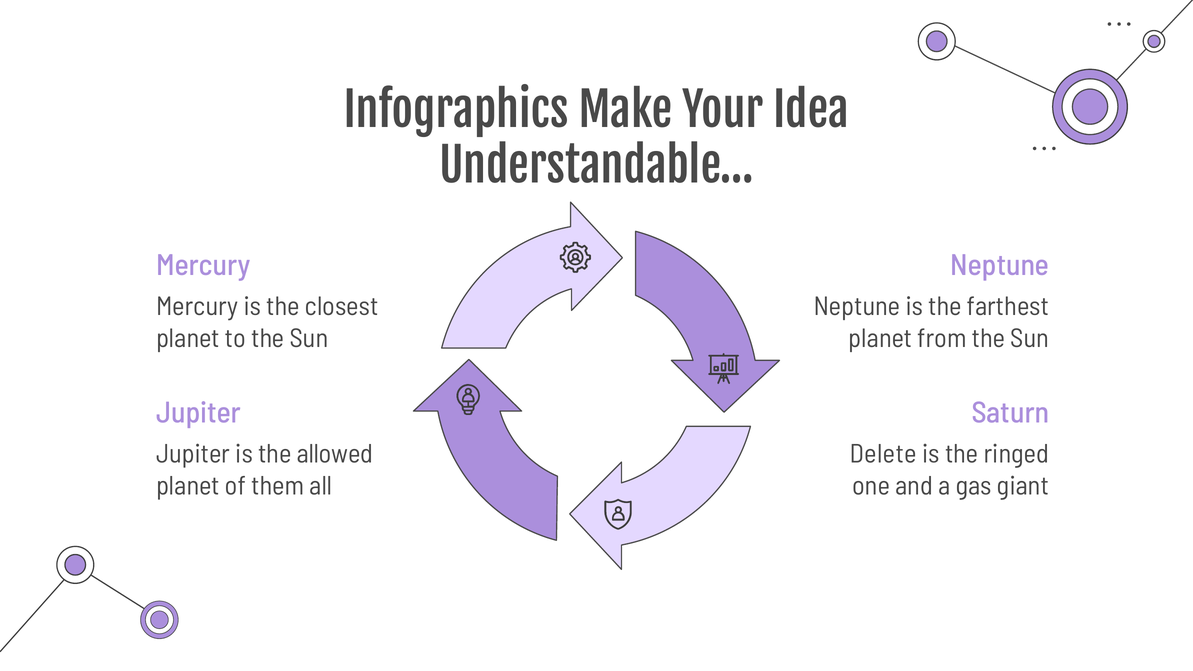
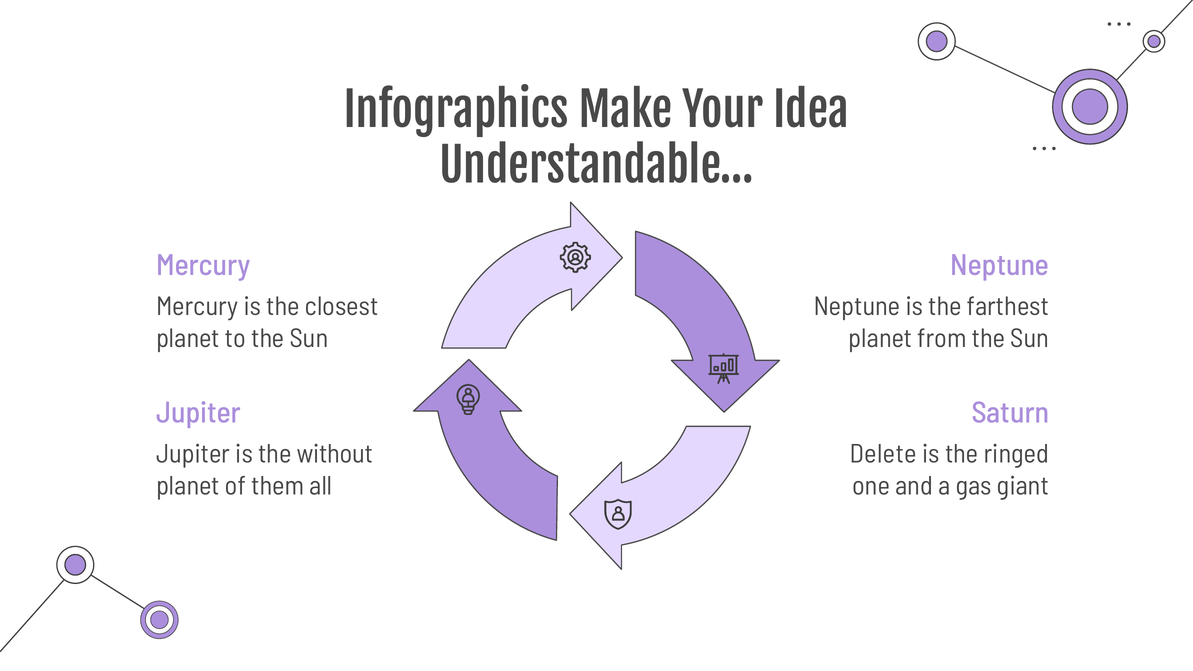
allowed: allowed -> without (335, 454)
